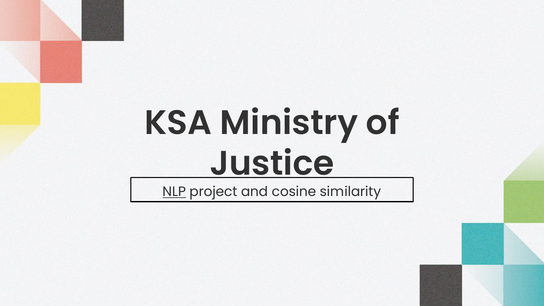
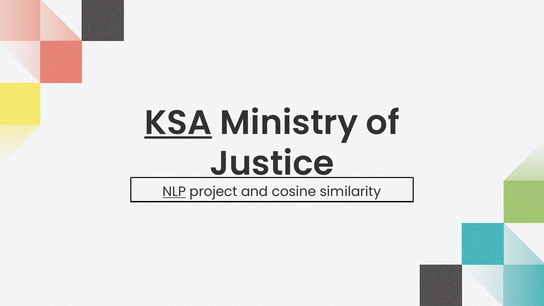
KSA underline: none -> present (178, 123)
